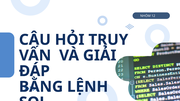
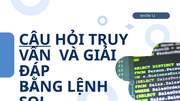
CÂU underline: none -> present (35, 40)
